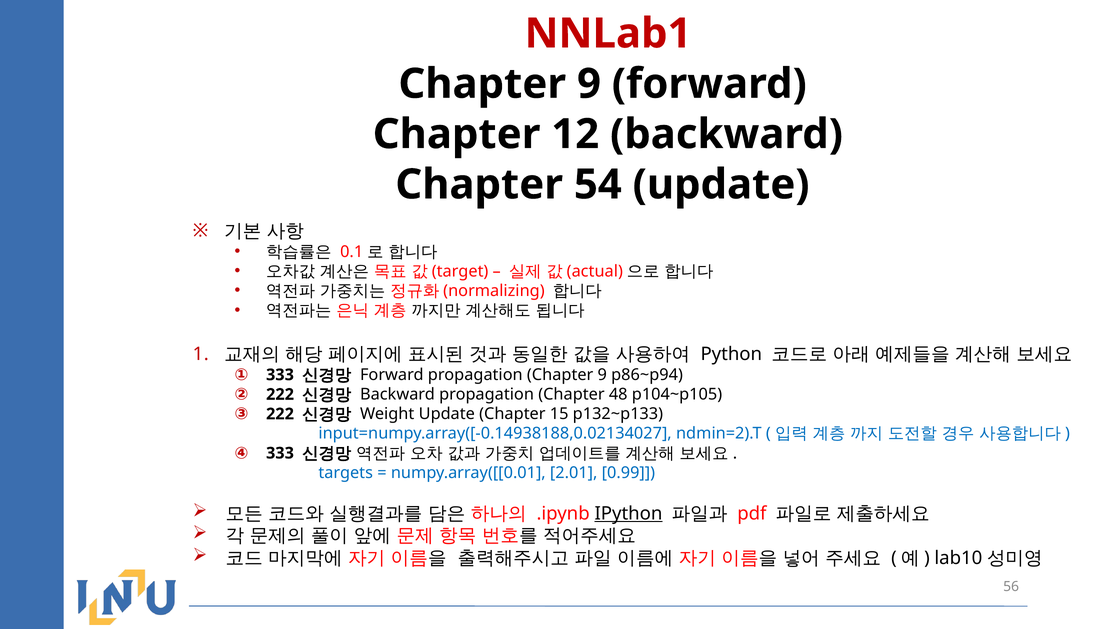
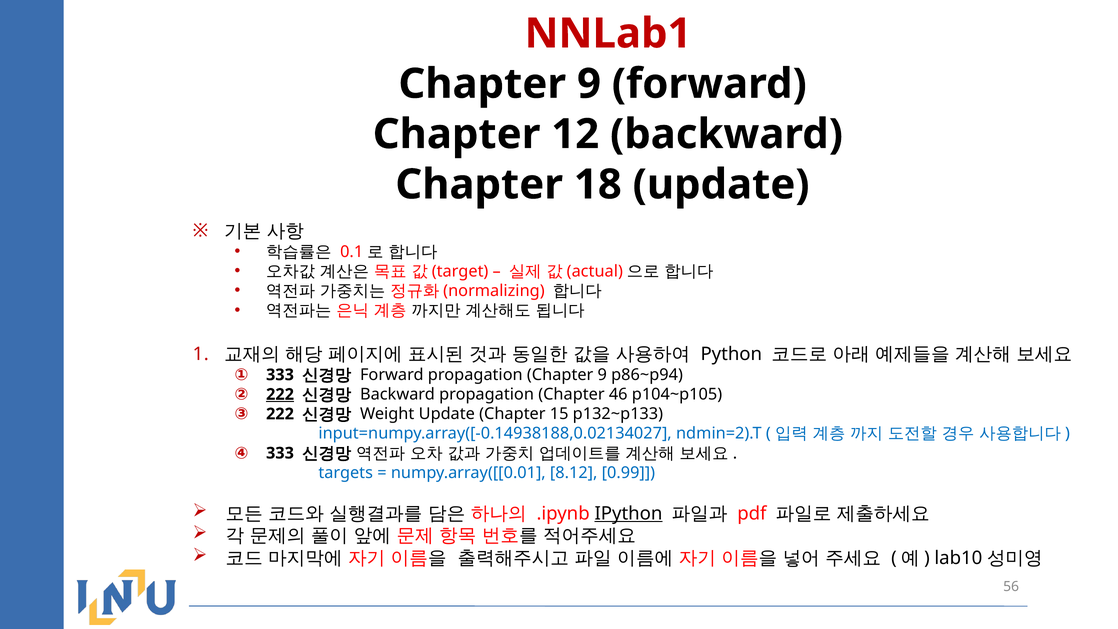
54: 54 -> 18 (598, 185)
222 underline: none -> present (280, 394)
48: 48 -> 46 (618, 394)
2.01: 2.01 -> 8.12 (574, 473)
